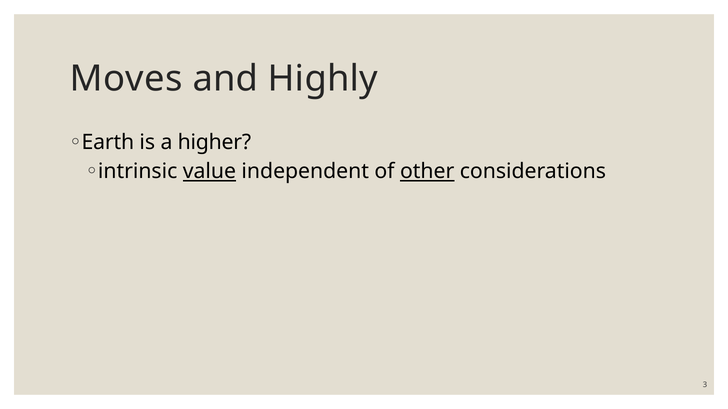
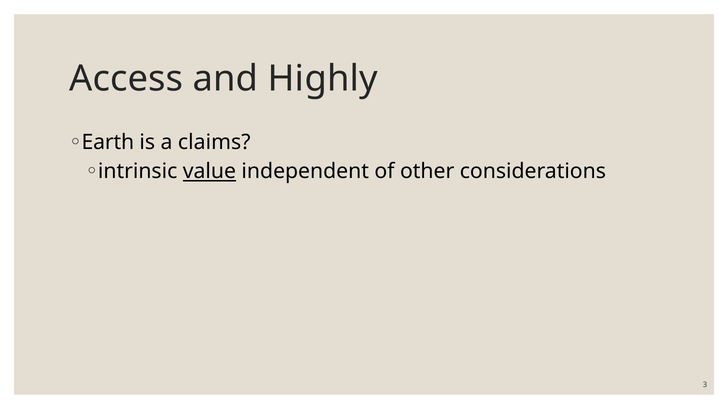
Moves: Moves -> Access (126, 79)
higher: higher -> claims (214, 142)
other underline: present -> none (427, 172)
